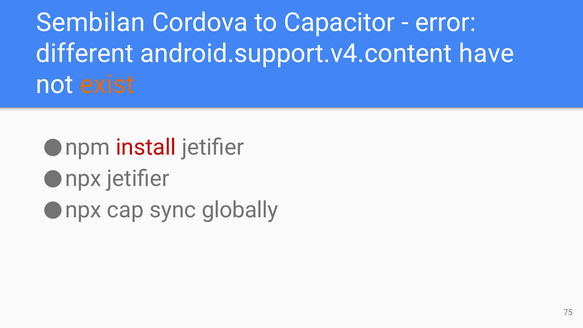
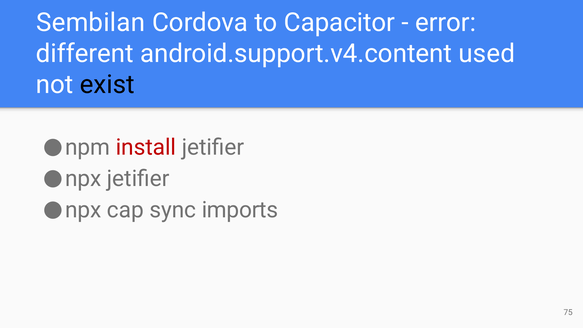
have: have -> used (487, 54)
exist colour: orange -> black (107, 85)
globally: globally -> imports (240, 210)
